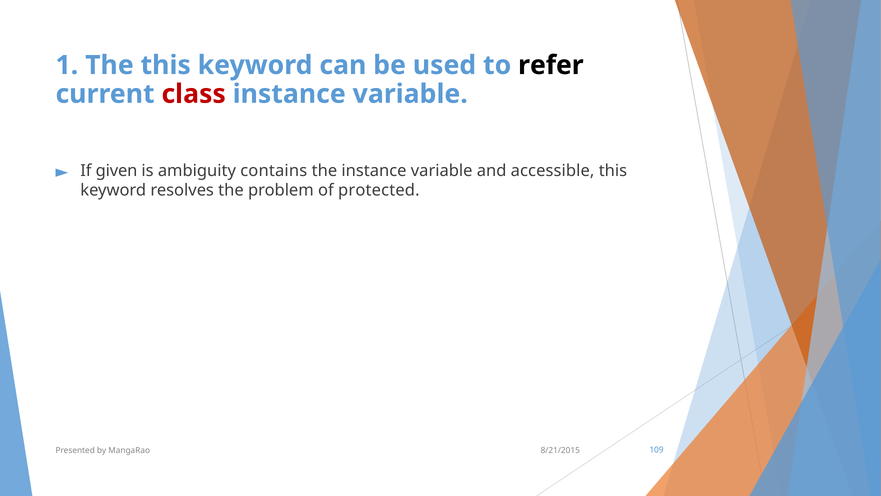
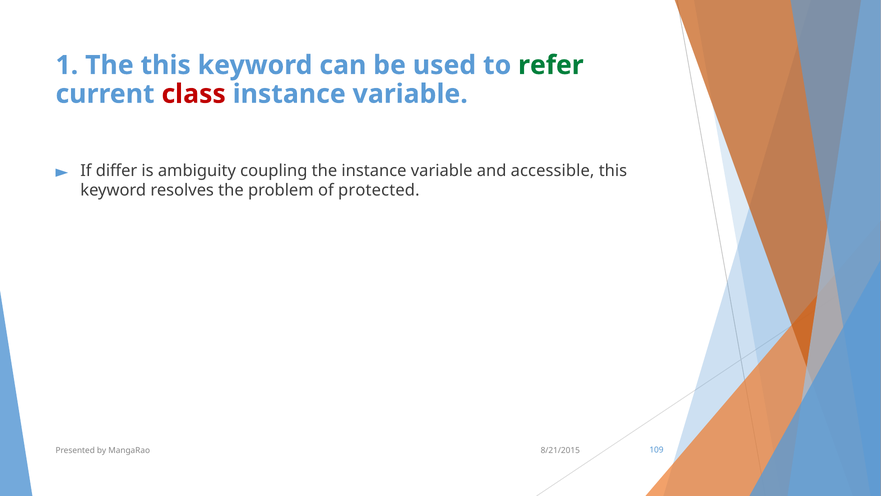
refer colour: black -> green (551, 65)
given: given -> differ (117, 171)
contains: contains -> coupling (274, 171)
